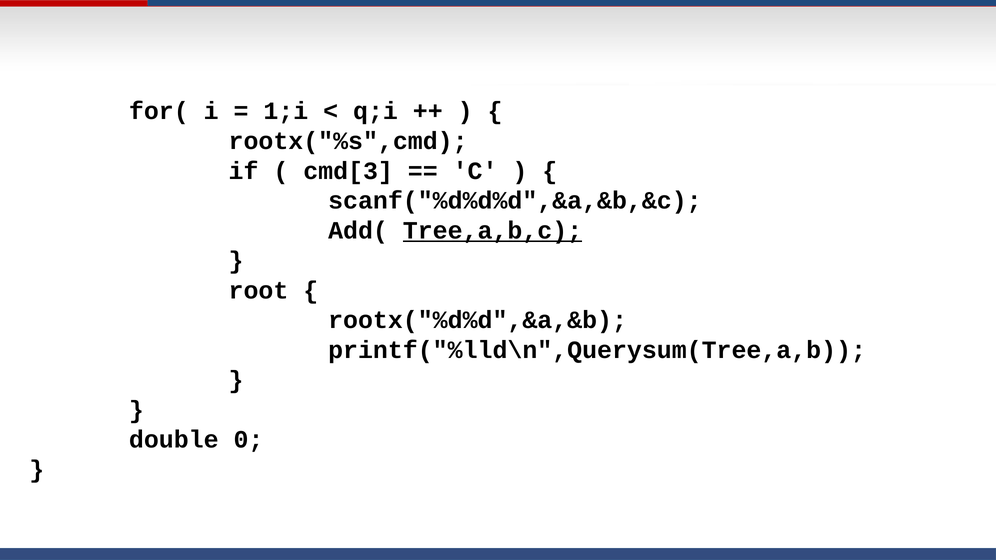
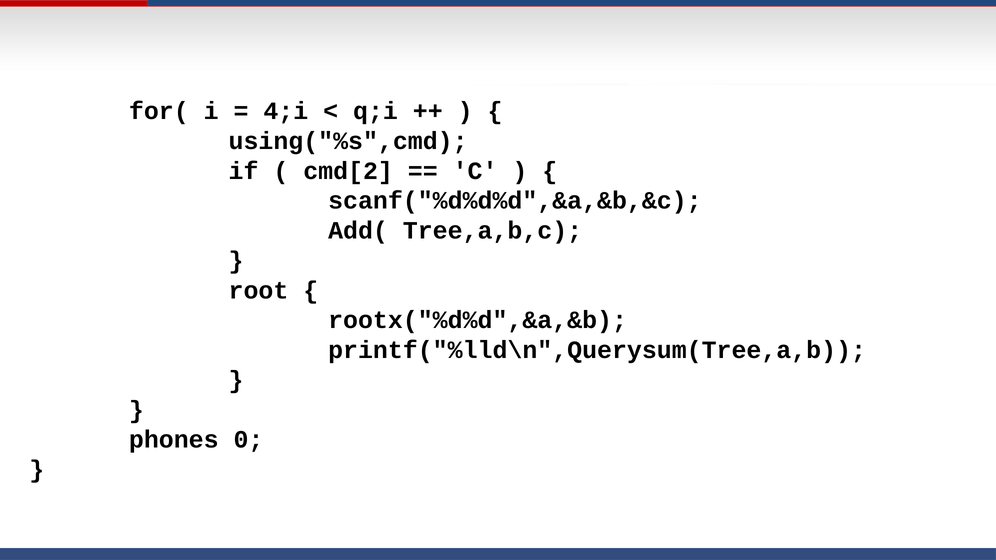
1;i: 1;i -> 4;i (286, 111)
rootx("%s",cmd: rootx("%s",cmd -> using("%s",cmd (348, 141)
cmd[3: cmd[3 -> cmd[2 (348, 171)
Tree,a,b,c underline: present -> none (493, 231)
double: double -> phones (174, 440)
